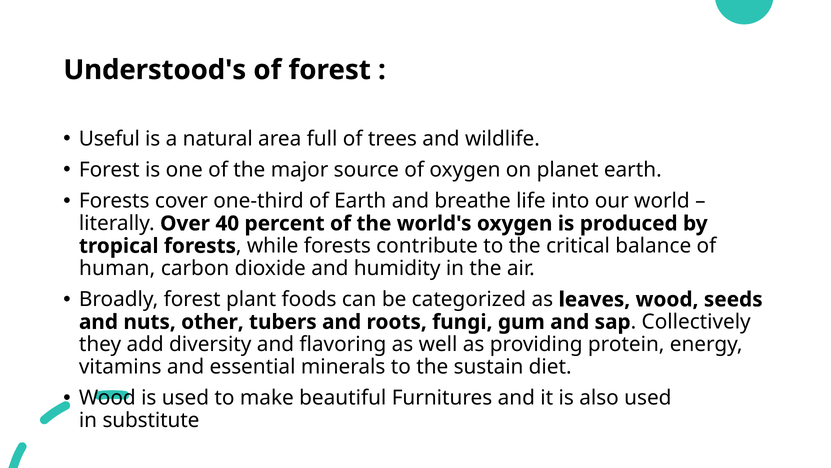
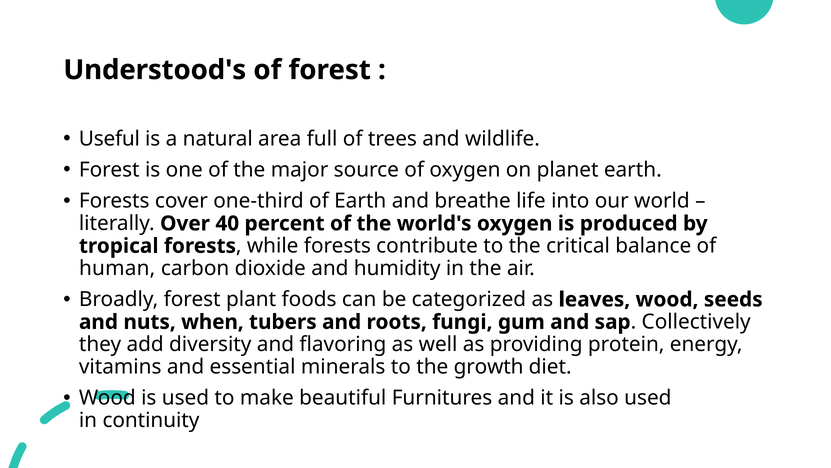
other: other -> when (212, 322)
sustain: sustain -> growth (489, 366)
substitute: substitute -> continuity (151, 420)
